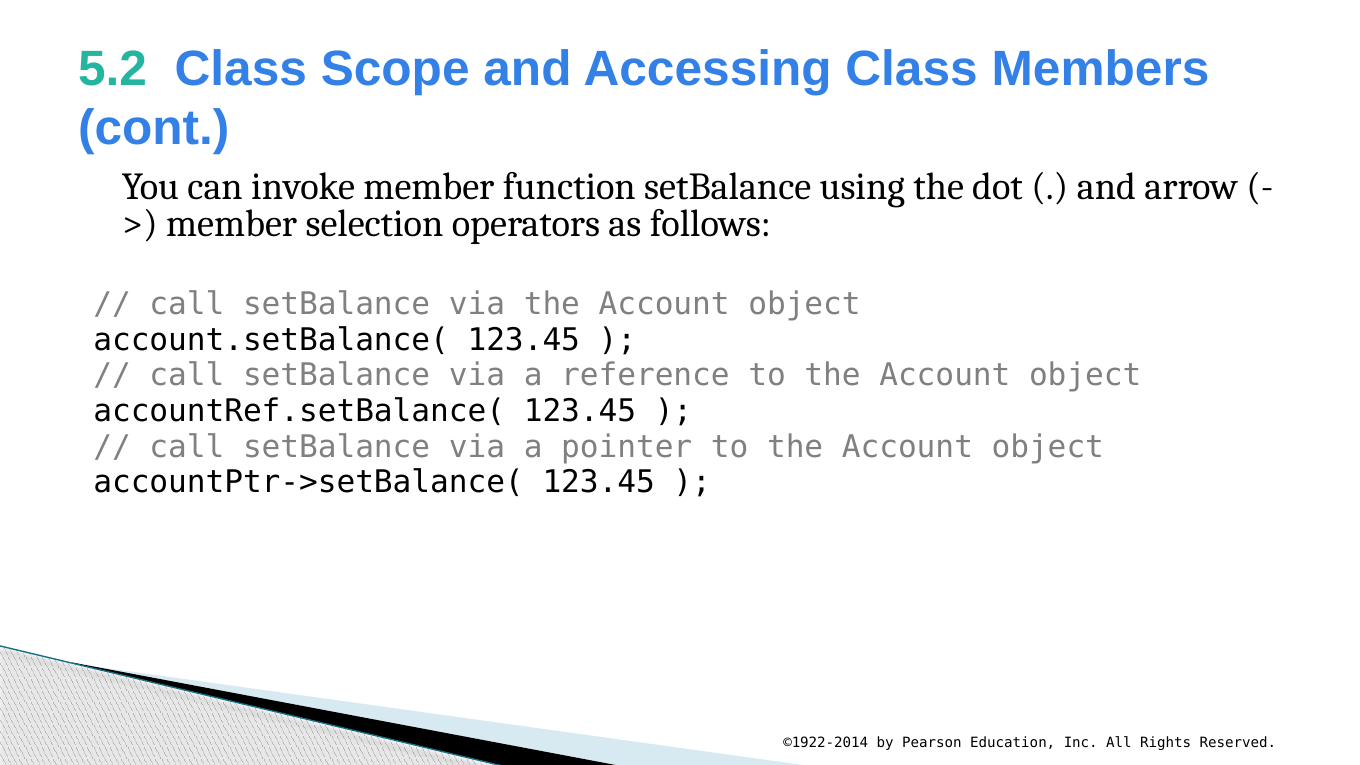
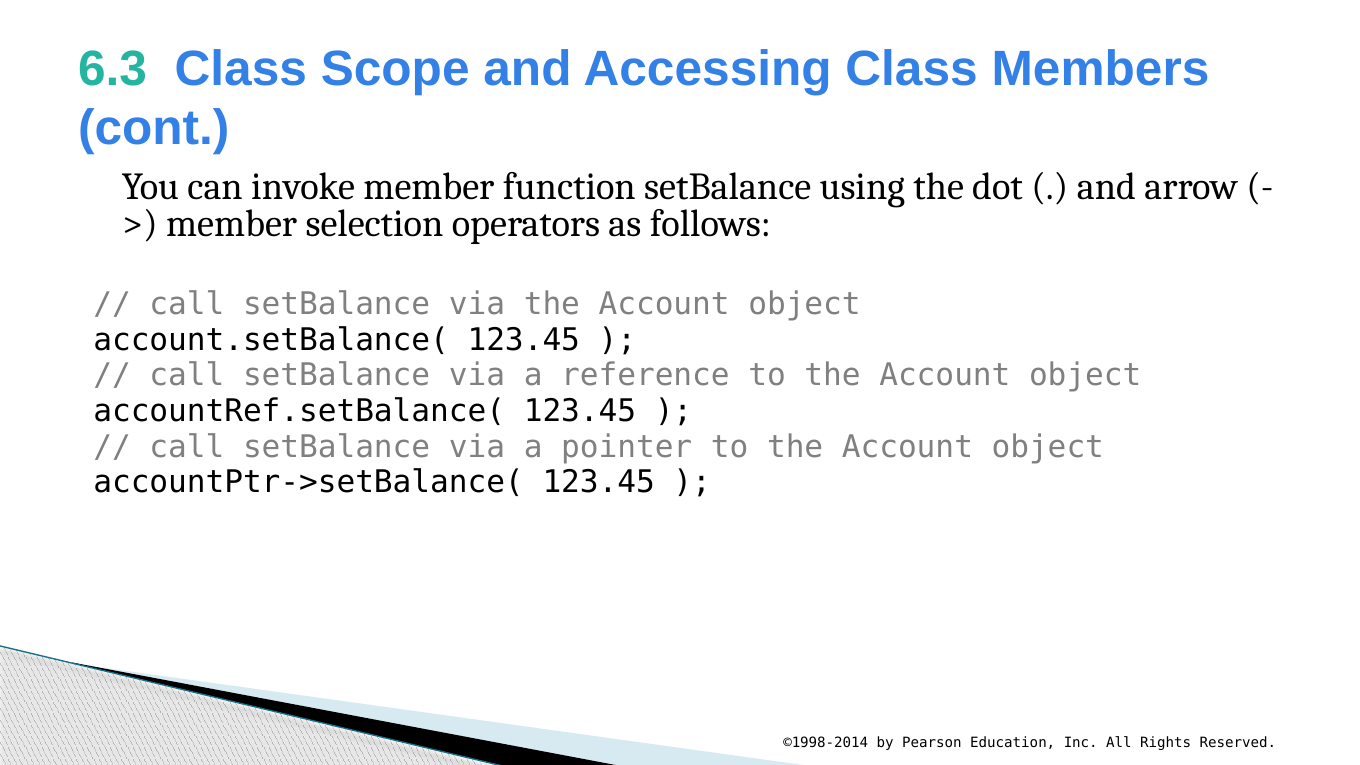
5.2: 5.2 -> 6.3 (112, 69)
©1922-2014: ©1922-2014 -> ©1998-2014 (826, 743)
